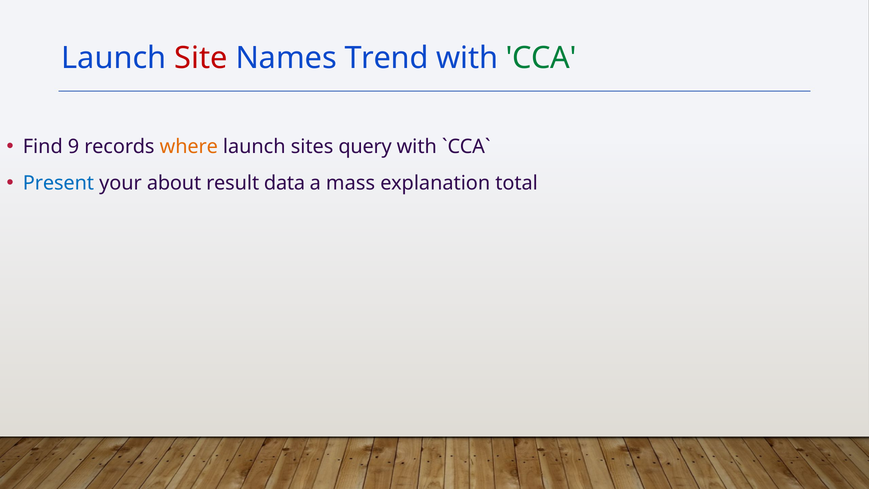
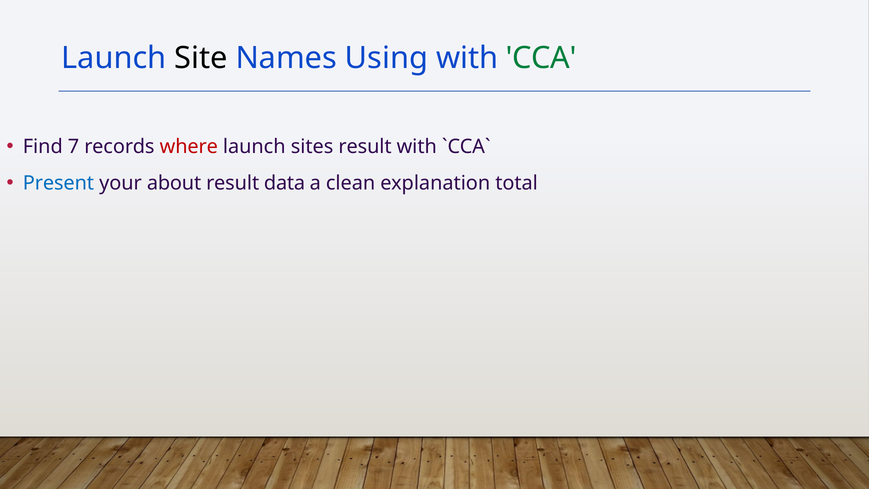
Site colour: red -> black (201, 58)
Trend: Trend -> Using (386, 58)
9: 9 -> 7 (74, 147)
where colour: orange -> red (189, 147)
sites query: query -> result (365, 147)
mass: mass -> clean (351, 183)
